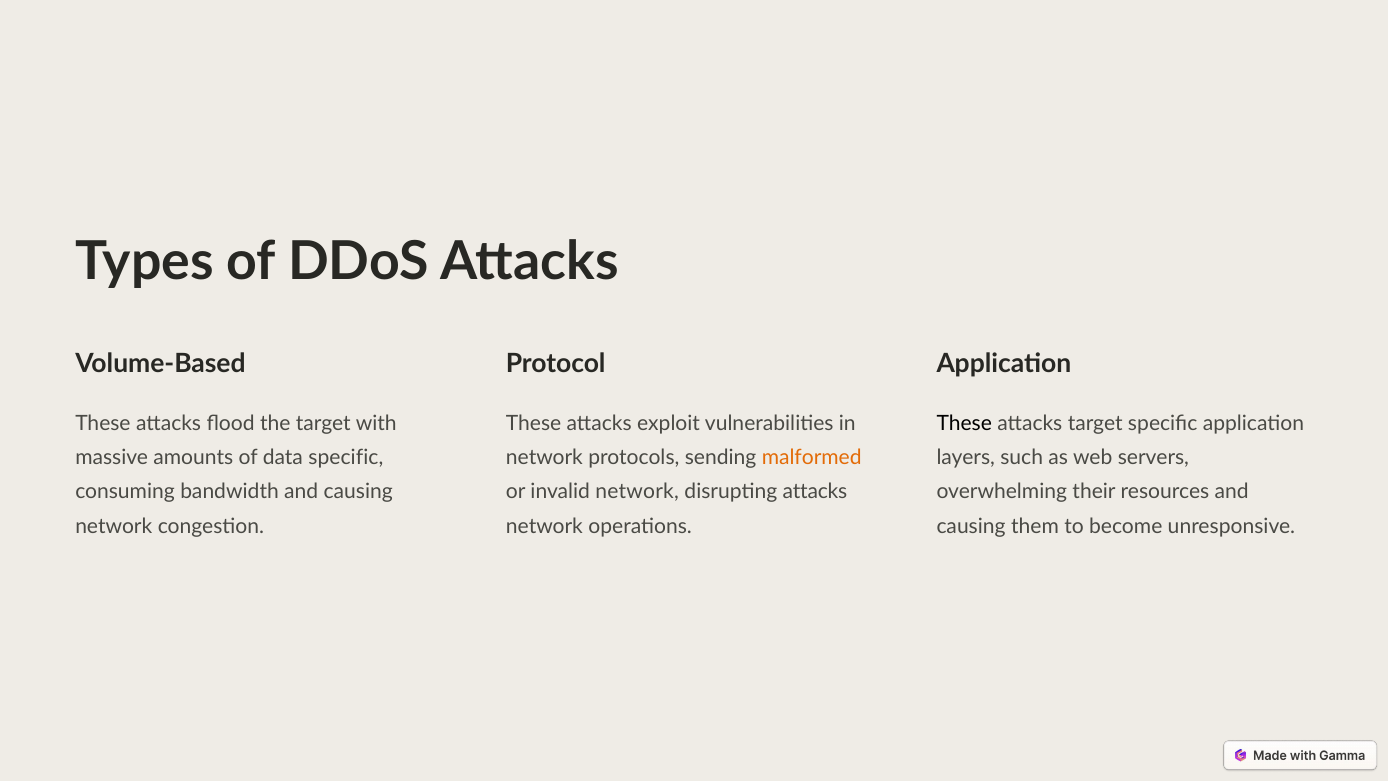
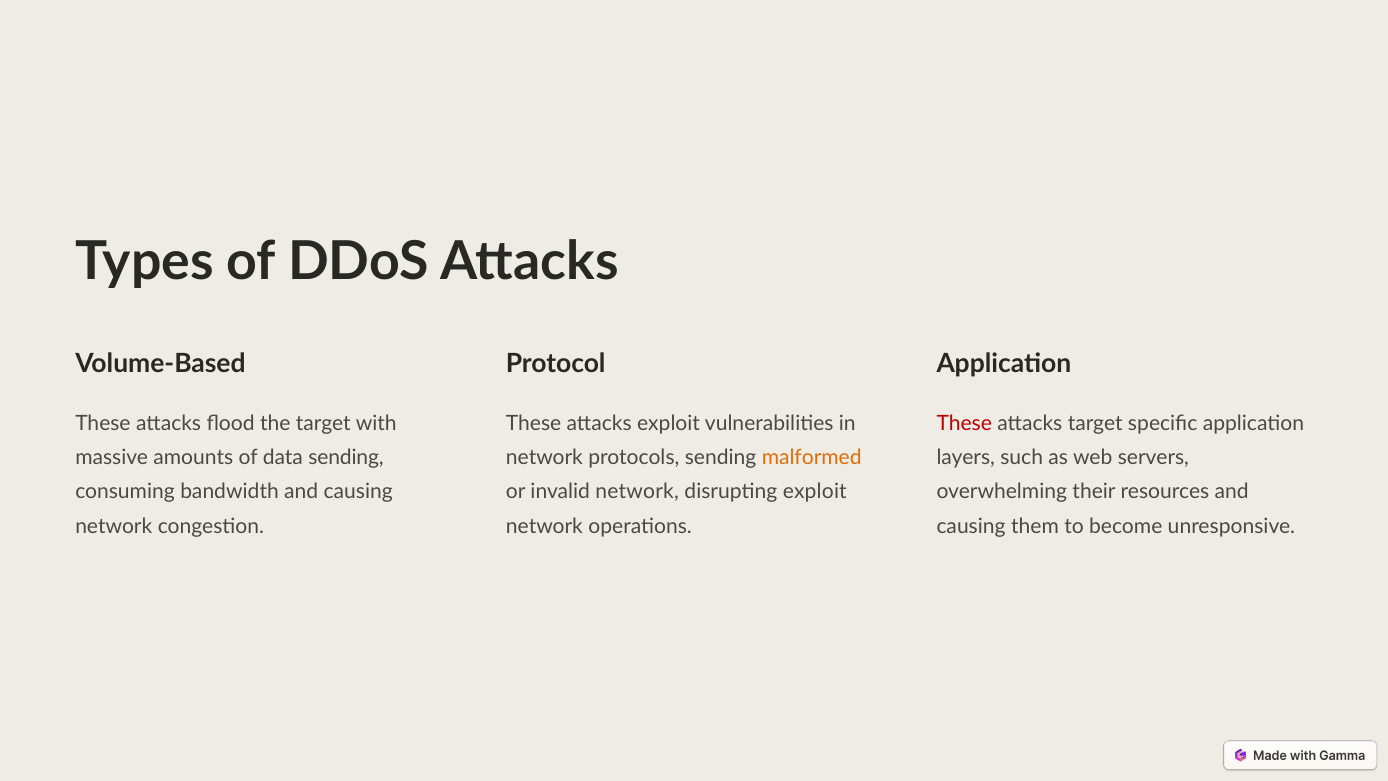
These colour: black -> red (964, 423)
data specific: specific -> sending (346, 457)
disrupting attacks: attacks -> exploit (815, 492)
